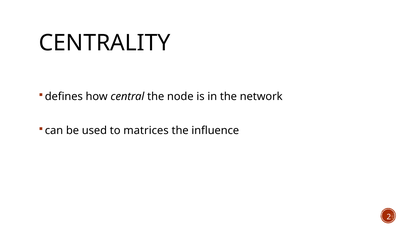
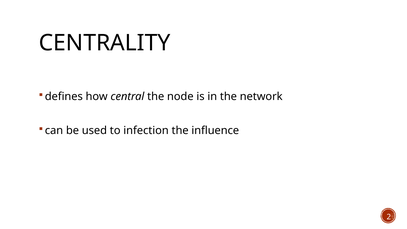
matrices: matrices -> infection (146, 131)
